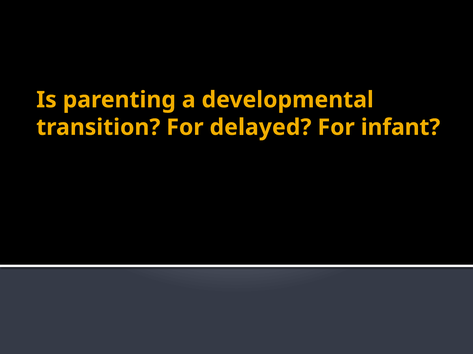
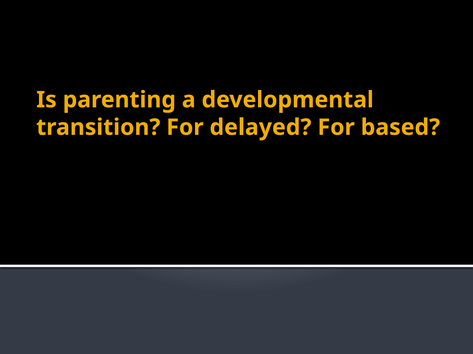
infant: infant -> based (400, 128)
